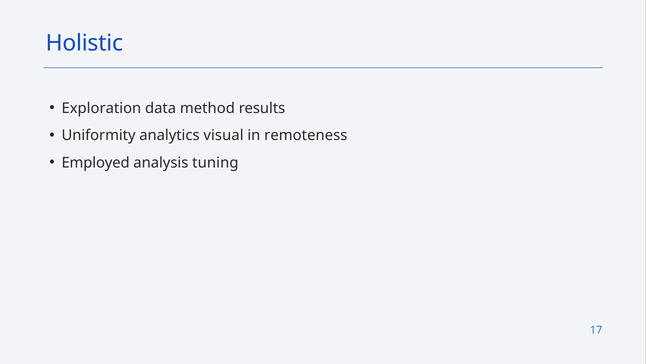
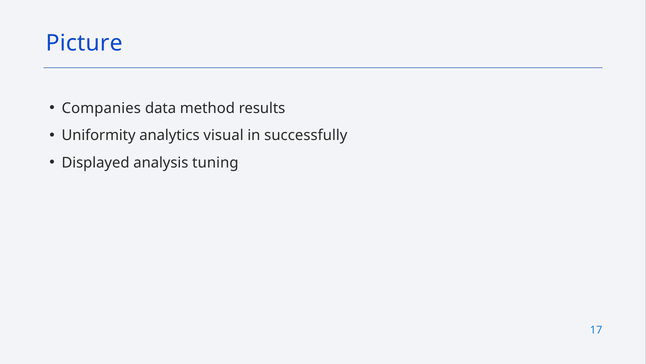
Holistic: Holistic -> Picture (84, 43)
Exploration: Exploration -> Companies (101, 108)
remoteness: remoteness -> successfully (306, 135)
Employed: Employed -> Displayed (95, 162)
